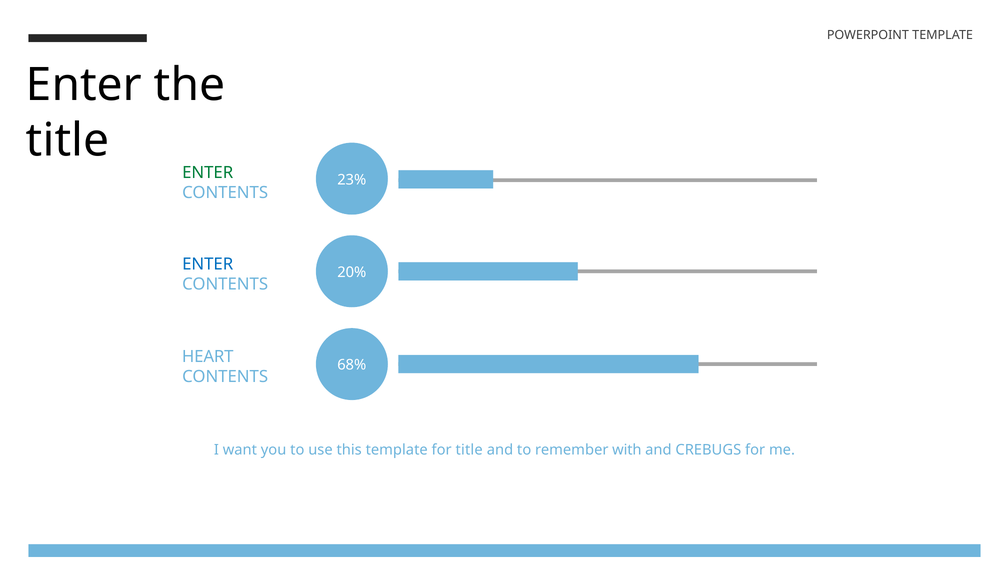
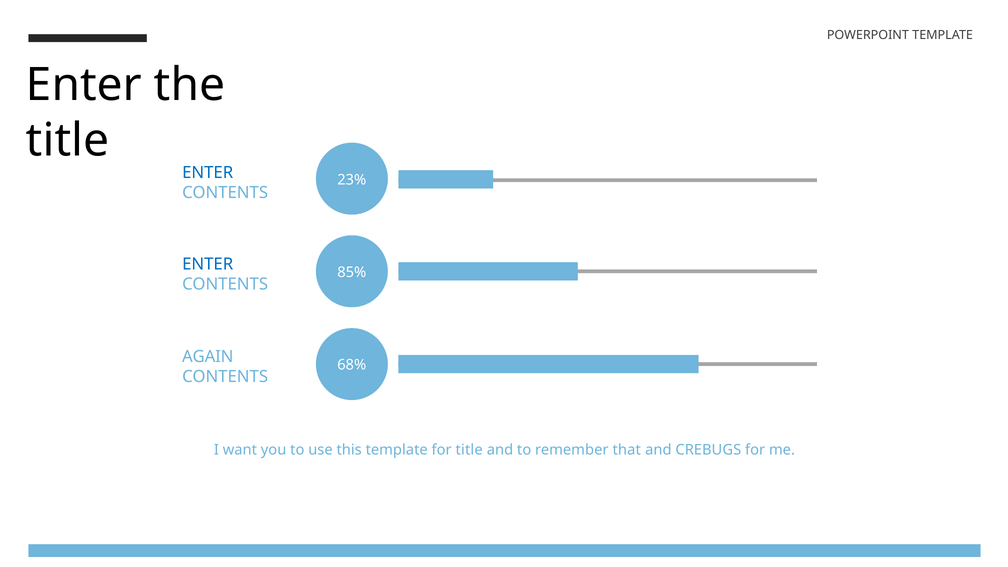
ENTER colour: green -> blue (208, 173)
20%: 20% -> 85% (352, 272)
HEART: HEART -> AGAIN (208, 357)
with: with -> that (627, 450)
